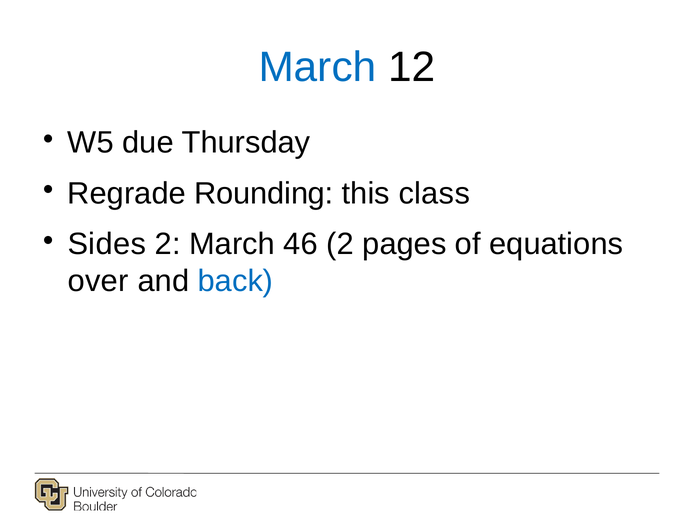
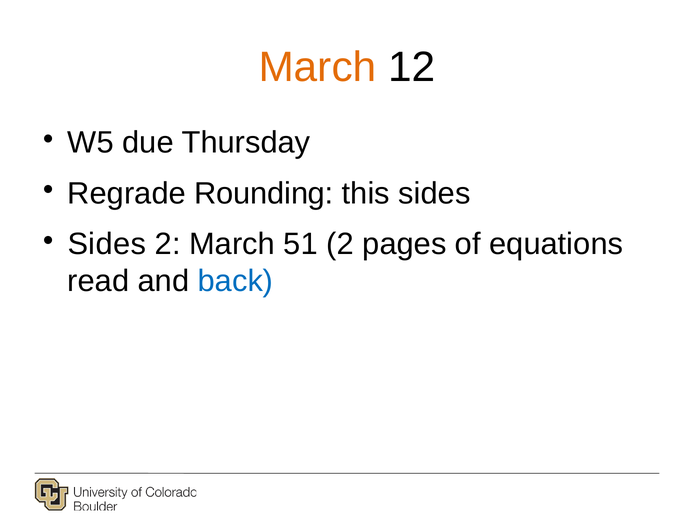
March colour: blue -> orange (317, 67)
this class: class -> sides (434, 193)
46: 46 -> 51 (301, 244)
over: over -> read (98, 281)
